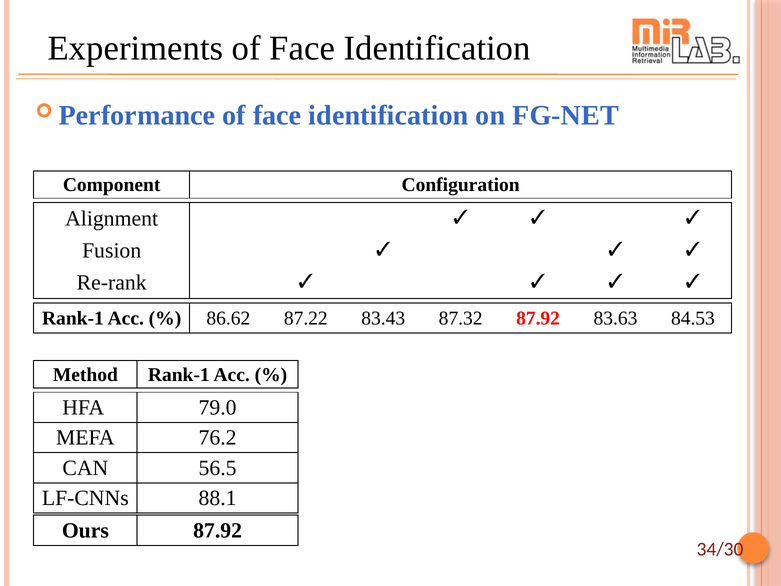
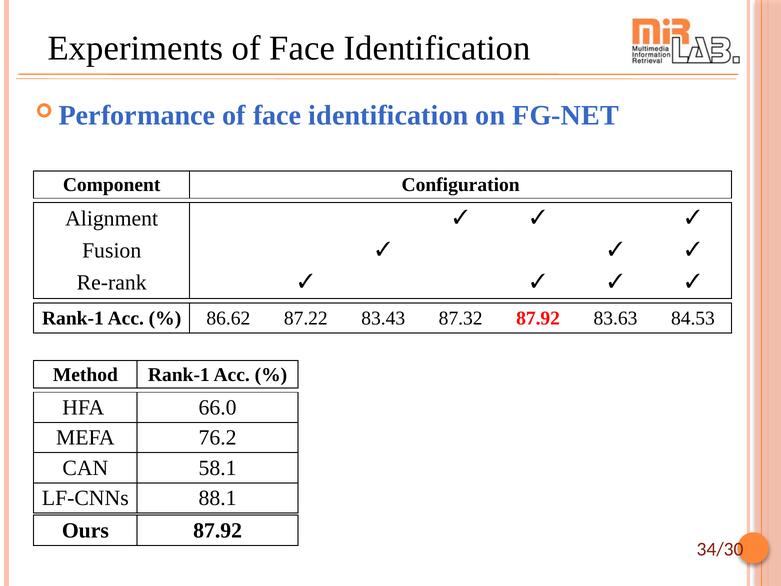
79.0: 79.0 -> 66.0 (218, 407)
56.5: 56.5 -> 58.1 (218, 468)
